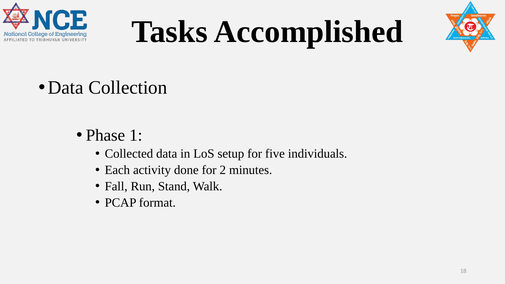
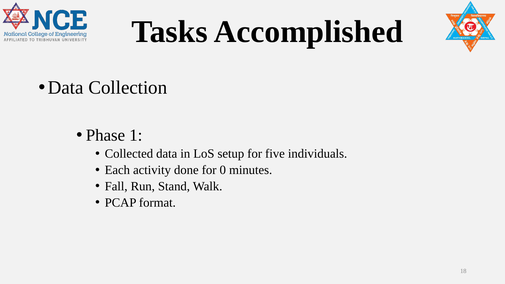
2: 2 -> 0 (223, 170)
